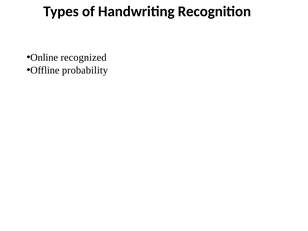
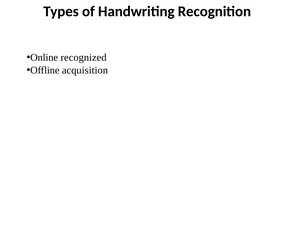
probability: probability -> acquisition (85, 70)
